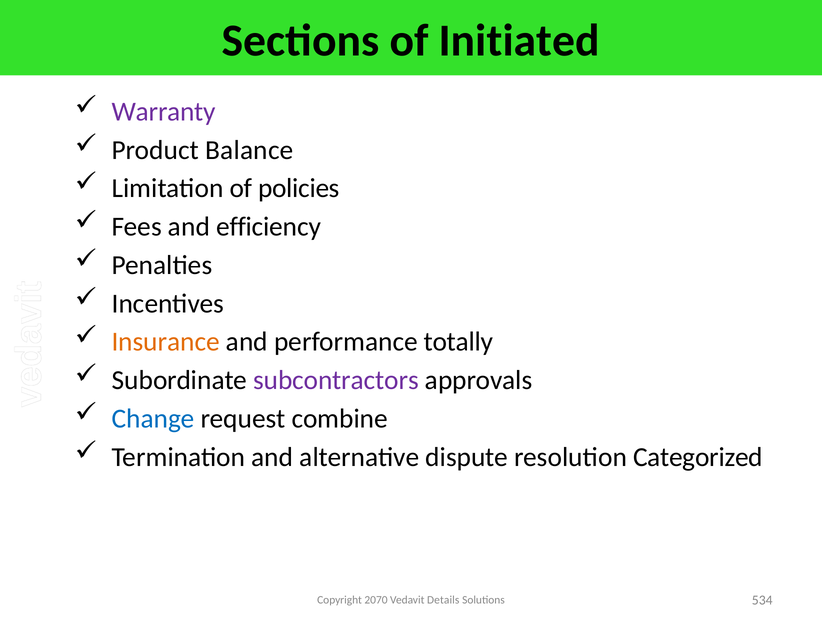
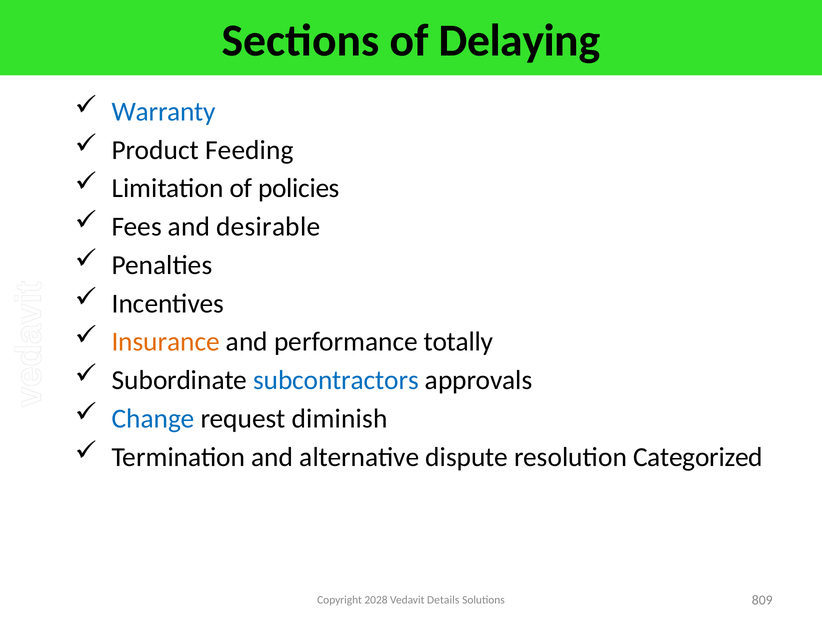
Initiated: Initiated -> Delaying (519, 41)
Warranty colour: purple -> blue (164, 112)
Balance: Balance -> Feeding (249, 150)
efficiency: efficiency -> desirable (268, 227)
subcontractors colour: purple -> blue (336, 380)
combine: combine -> diminish (340, 418)
2070: 2070 -> 2028 (376, 600)
534: 534 -> 809 (762, 600)
